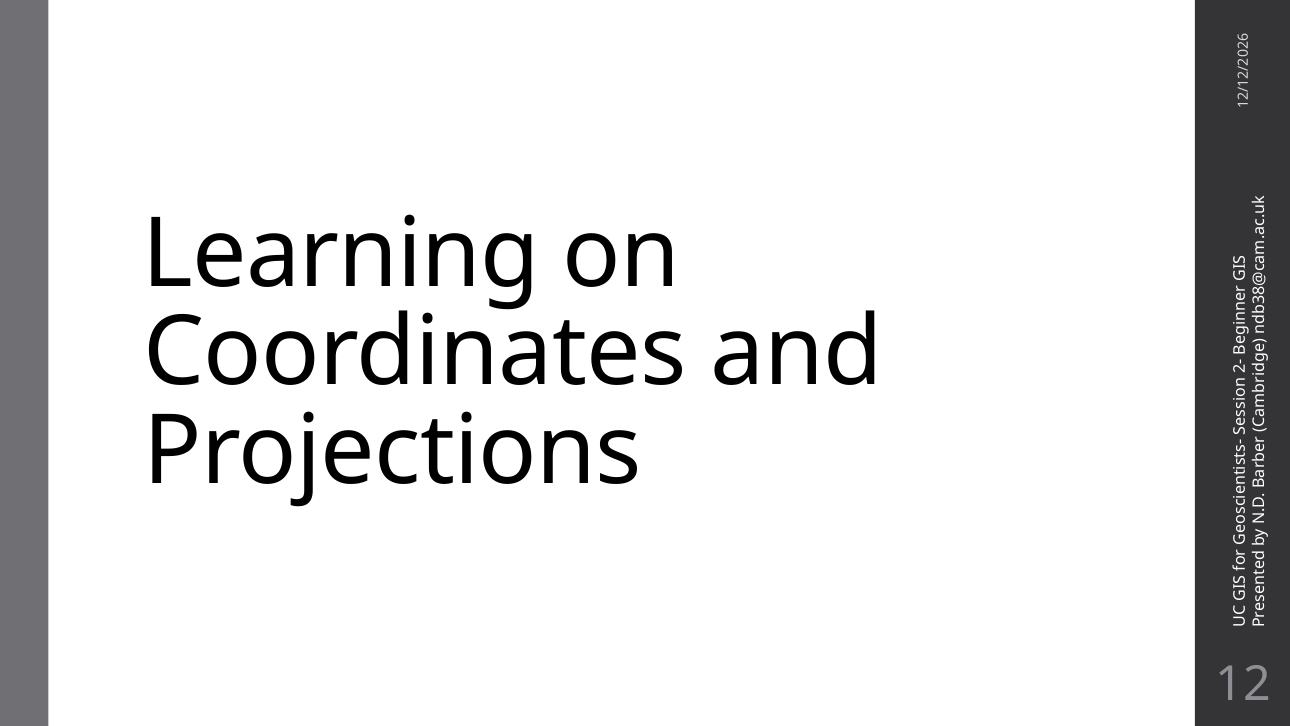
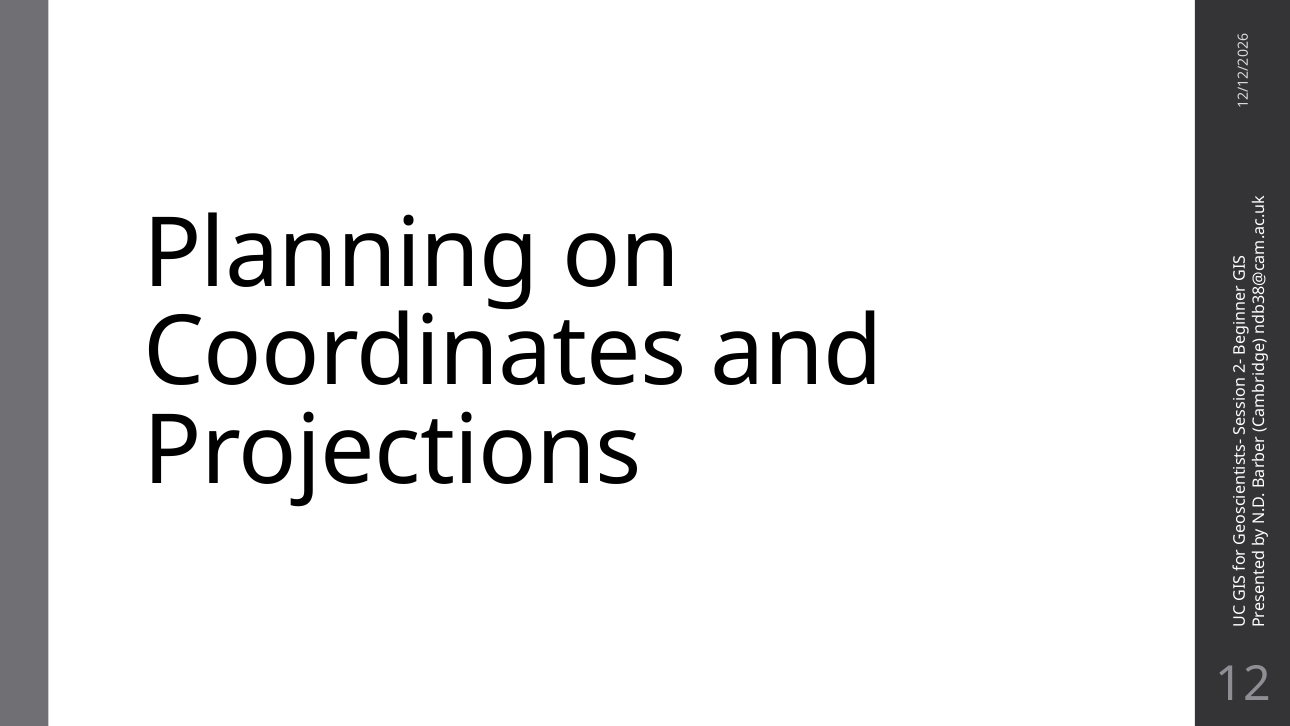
Learning: Learning -> Planning (341, 254)
